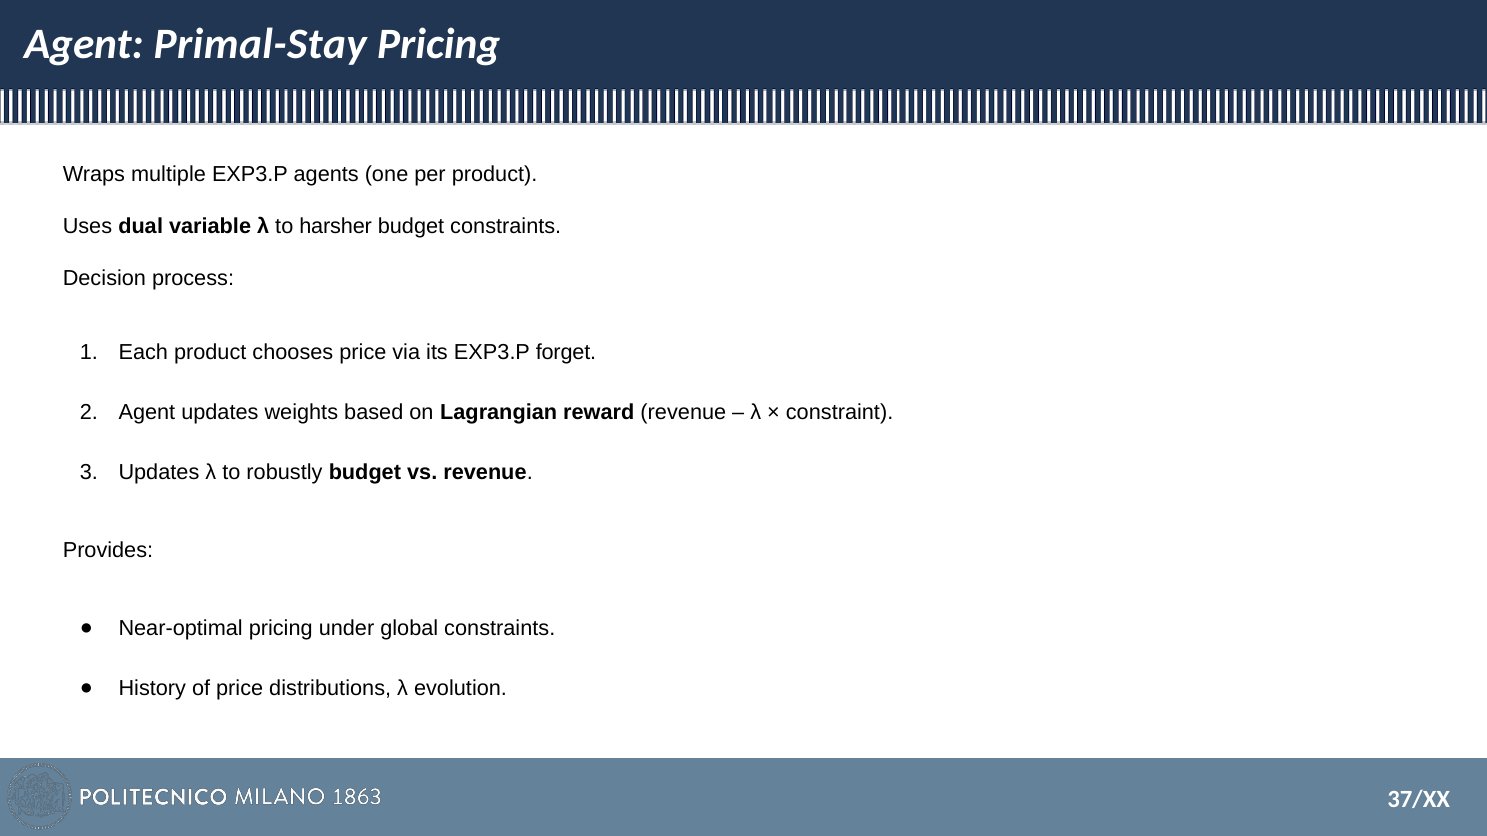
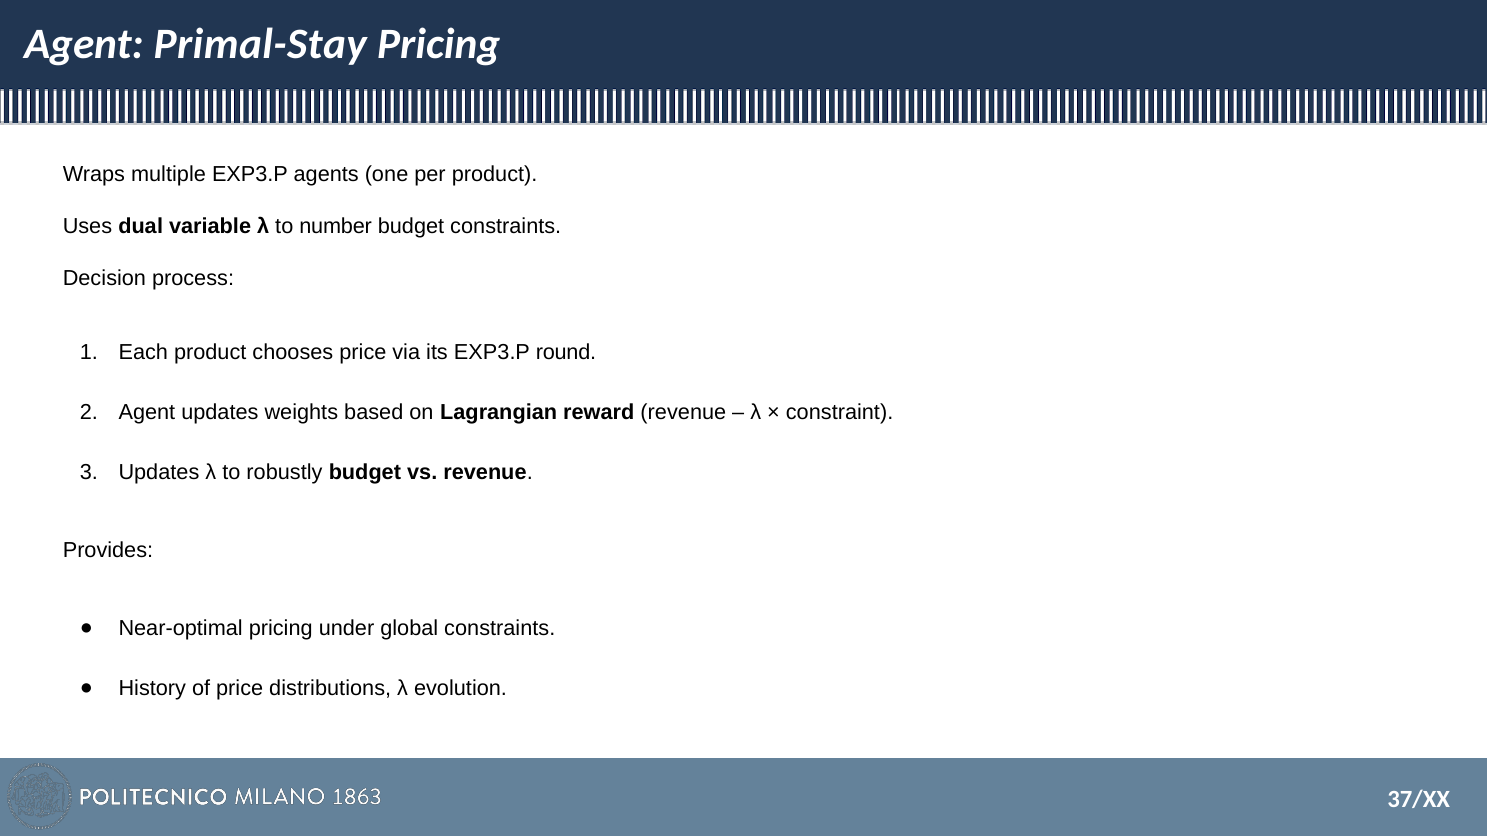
harsher: harsher -> number (336, 226)
forget: forget -> round (566, 353)
